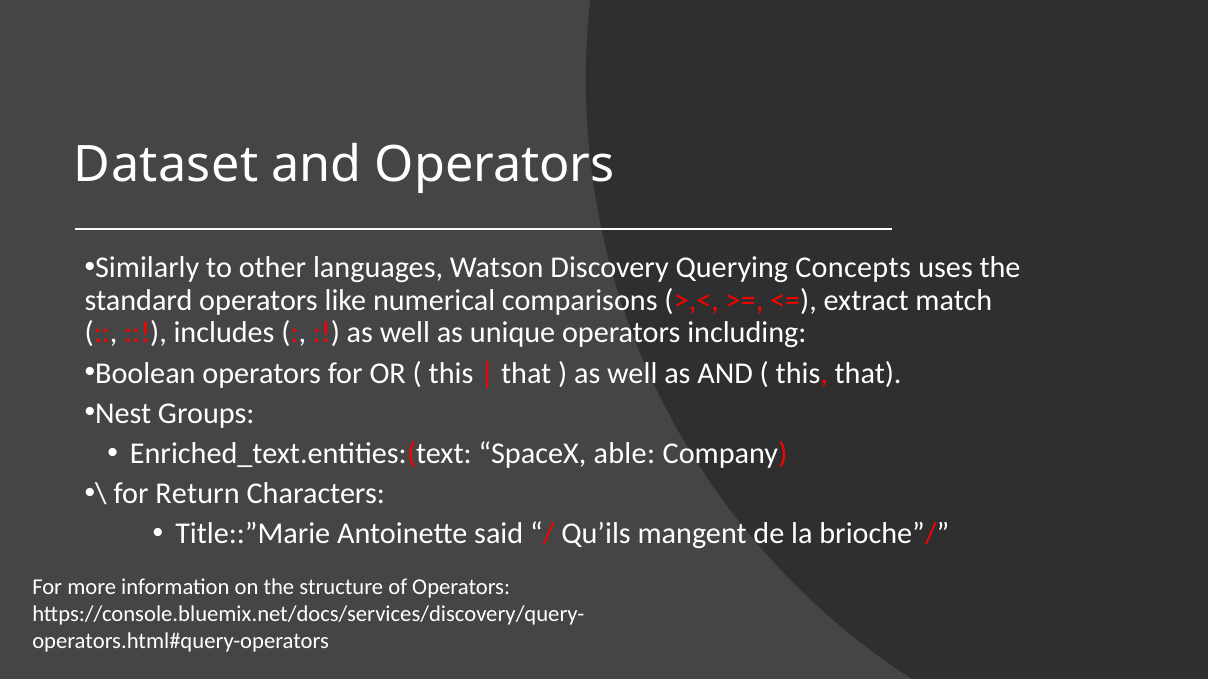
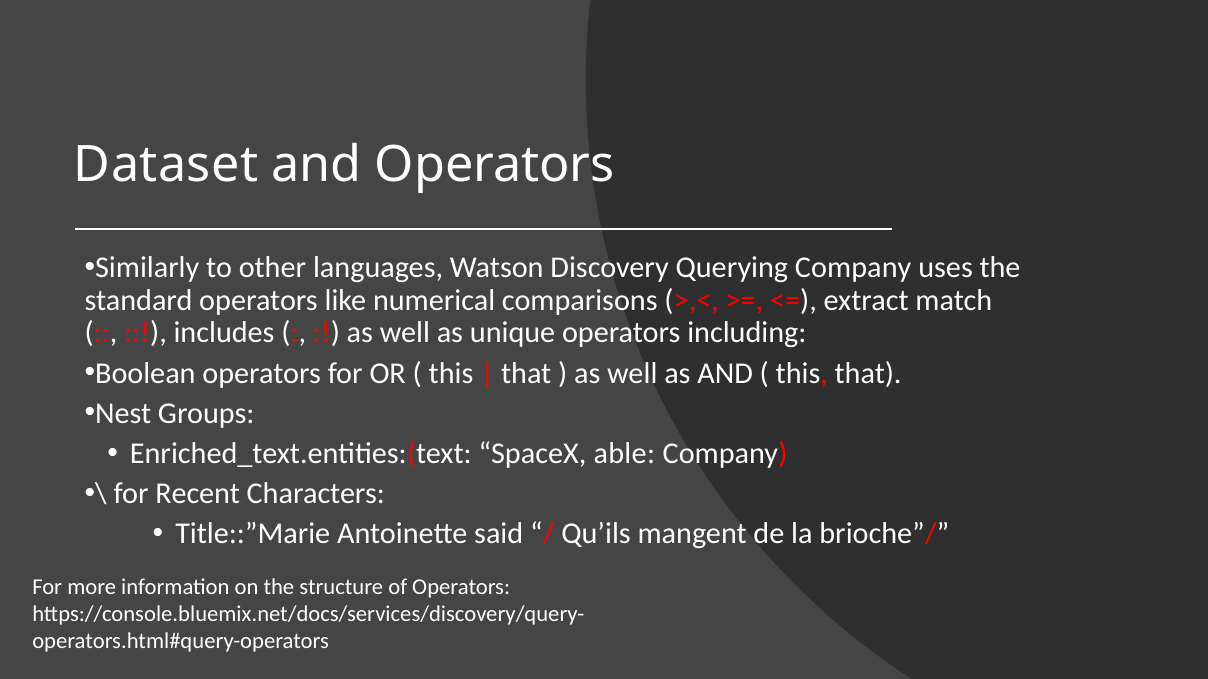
Querying Concepts: Concepts -> Company (853, 268)
Return: Return -> Recent (198, 494)
